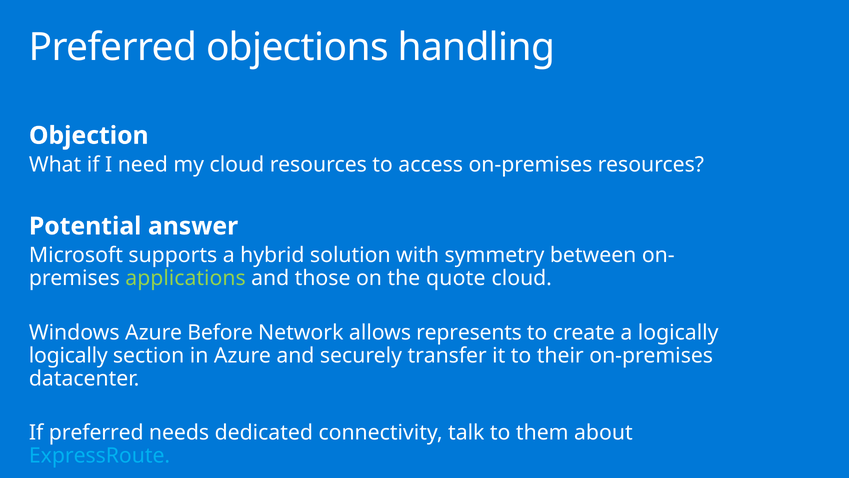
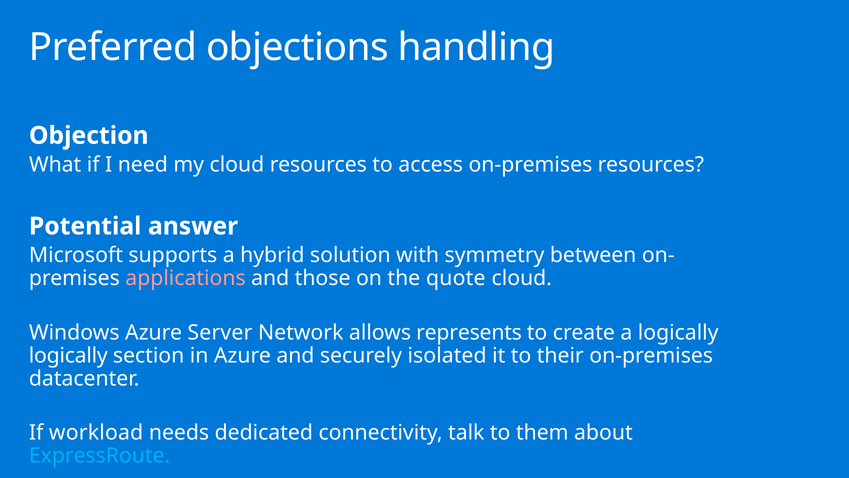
applications colour: light green -> pink (186, 278)
Before: Before -> Server (220, 332)
transfer: transfer -> isolated (447, 355)
If preferred: preferred -> workload (96, 432)
